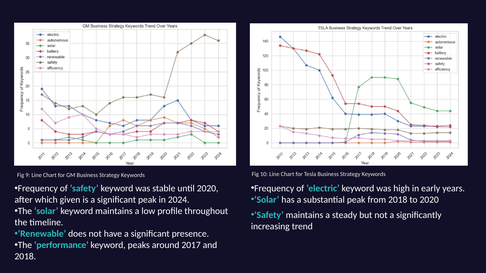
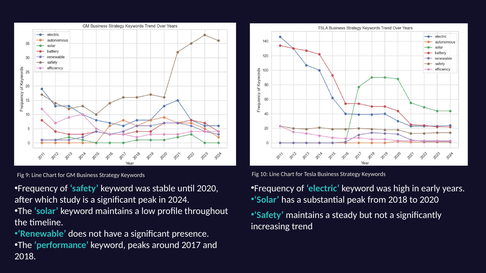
given: given -> study (70, 200)
